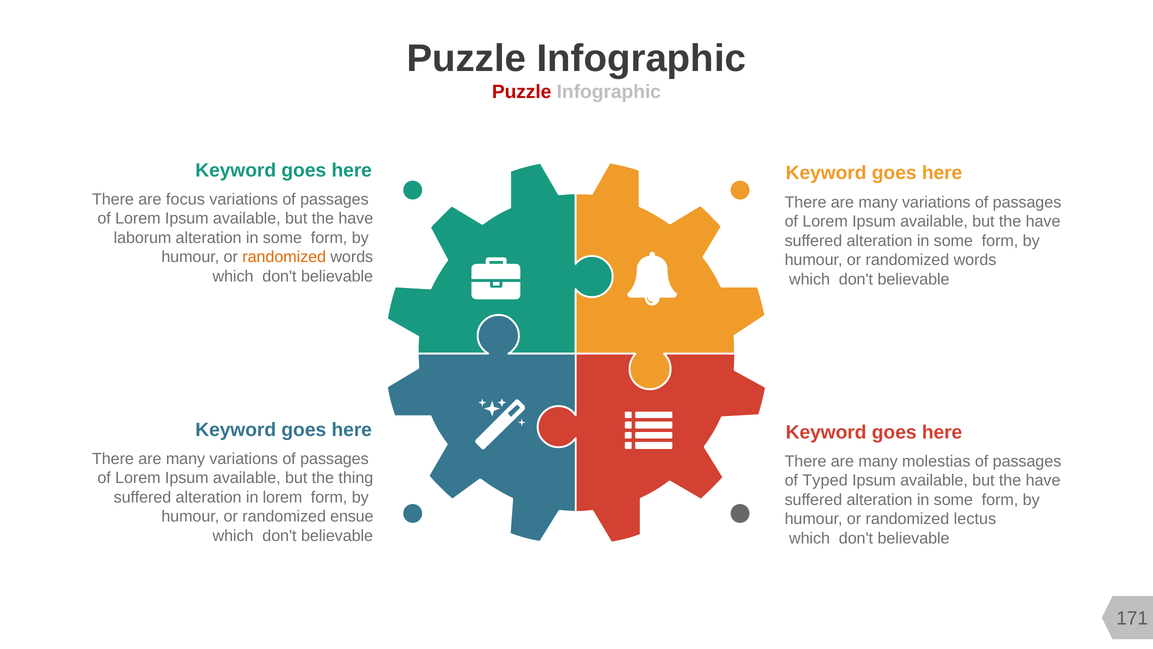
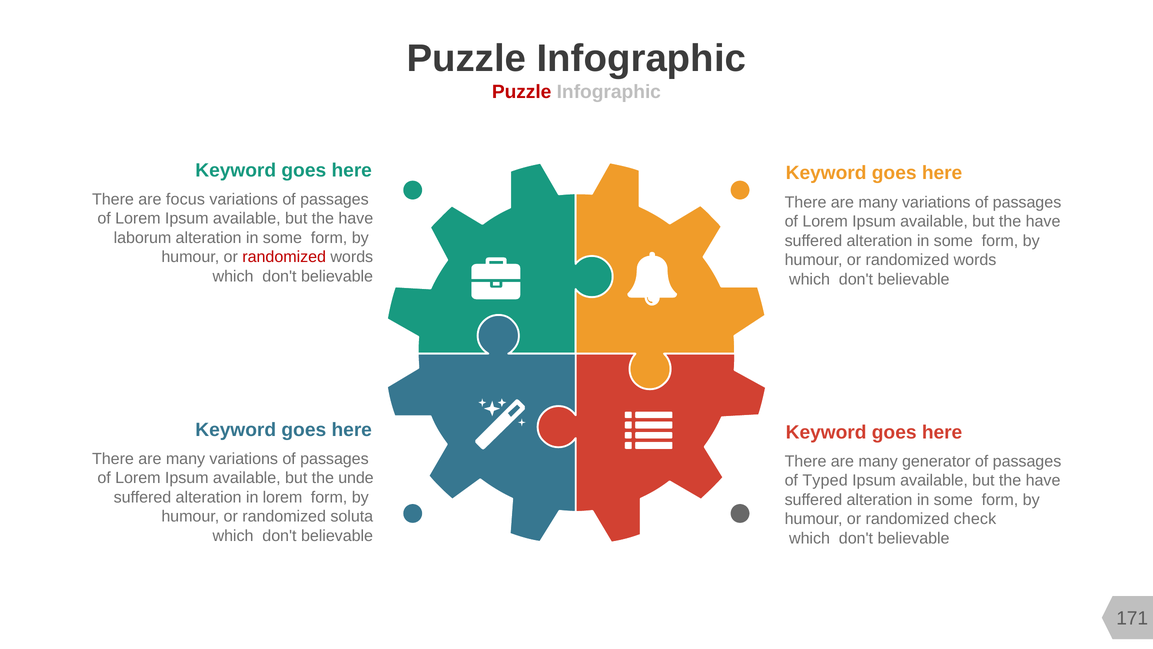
randomized colour: orange -> red (284, 257)
molestias: molestias -> generator (936, 461)
thing: thing -> unde (356, 478)
ensue: ensue -> soluta (352, 516)
lectus: lectus -> check (975, 519)
